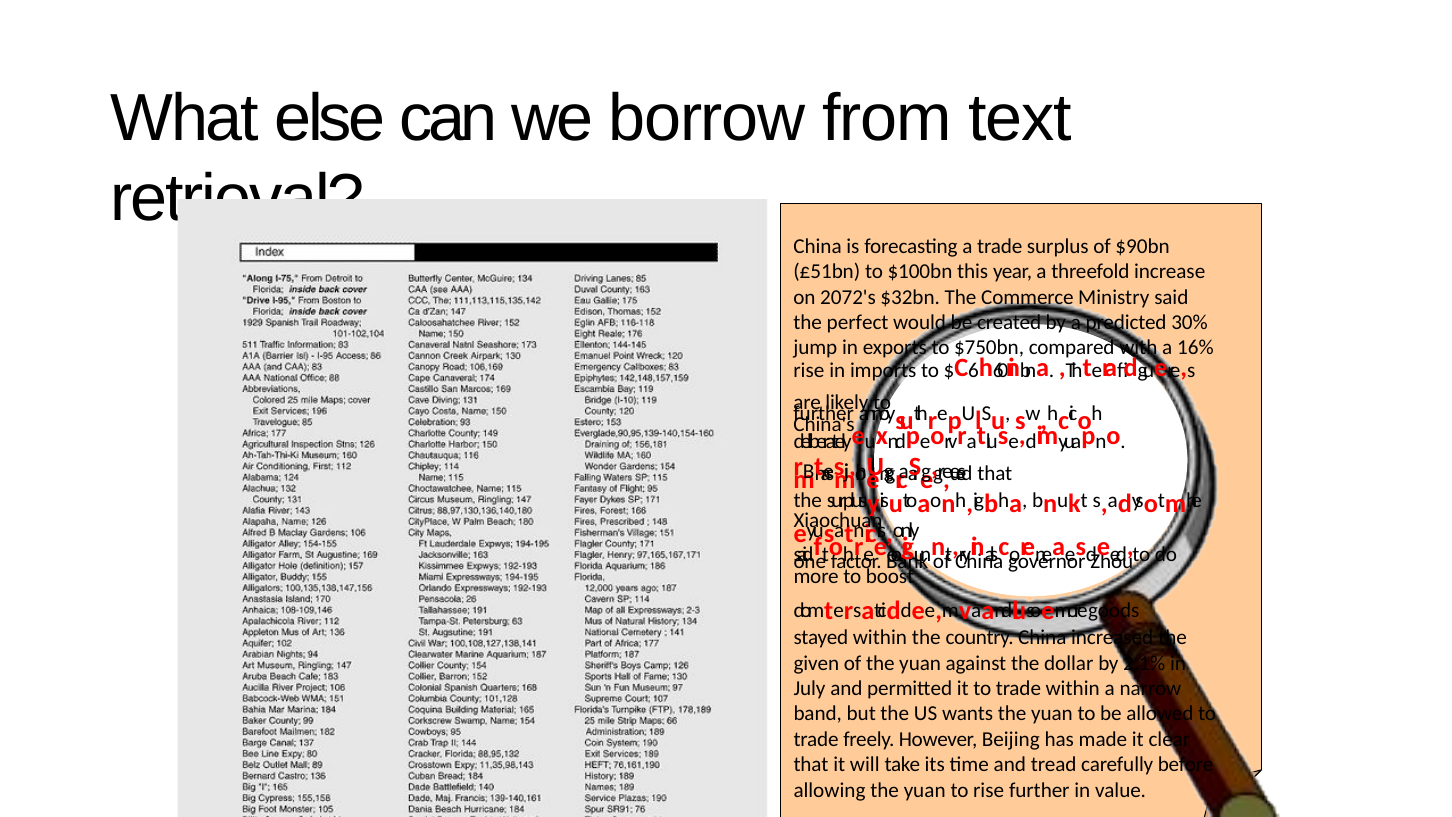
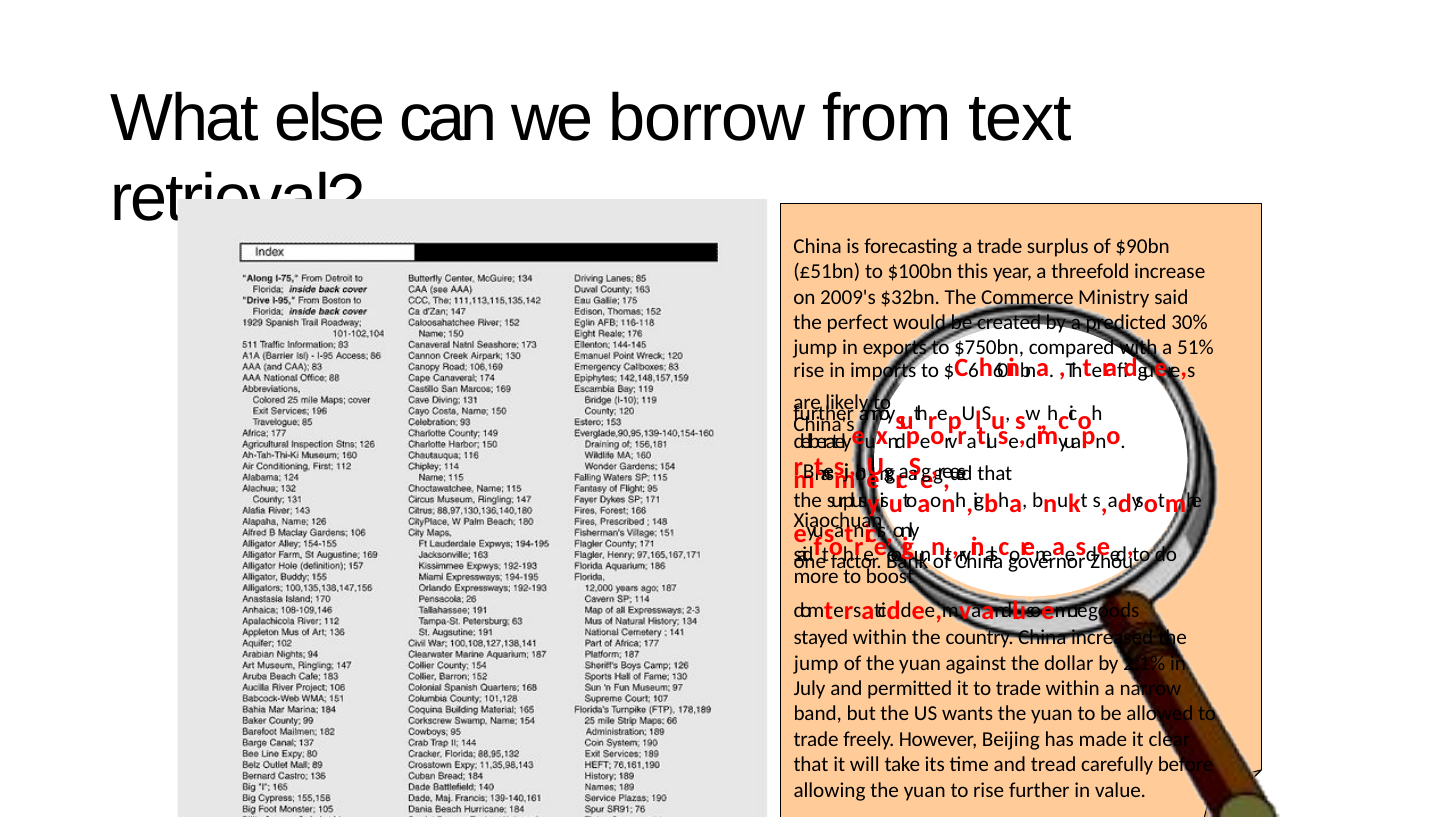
2072's: 2072's -> 2009's (848, 297)
16%: 16% -> 51% (1195, 348)
given: given -> jump (816, 663)
